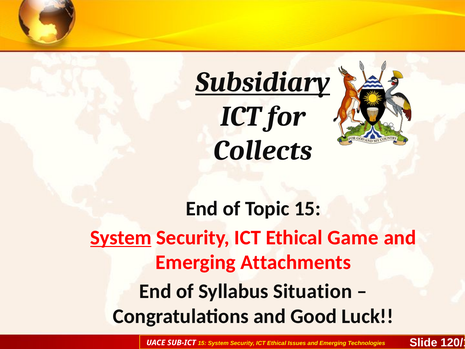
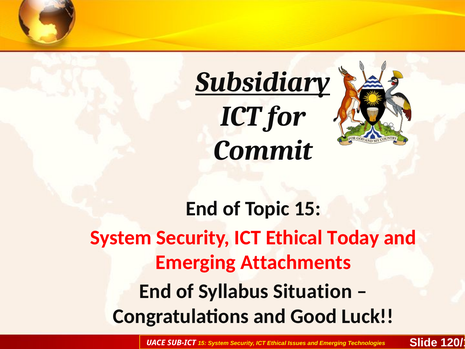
Collects: Collects -> Commit (263, 150)
System underline: present -> none (121, 237)
Game: Game -> Today (353, 237)
